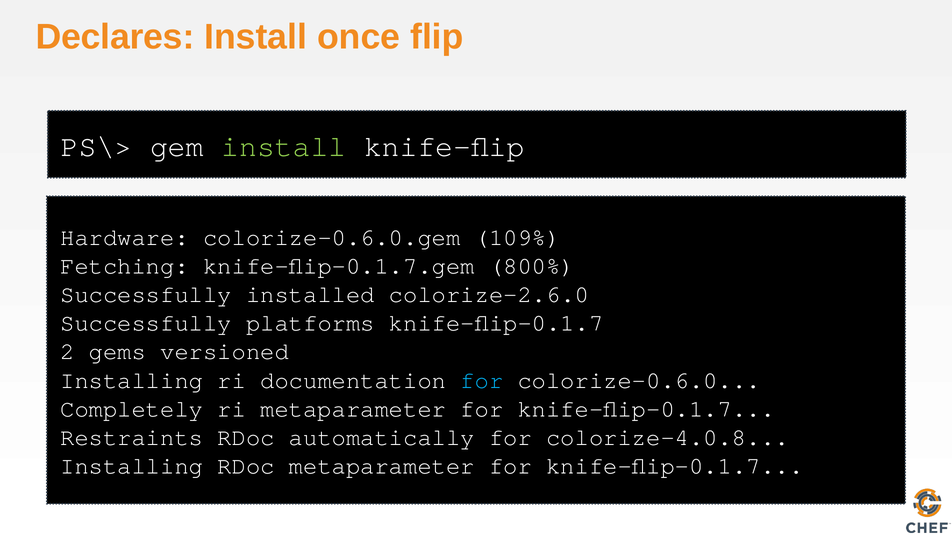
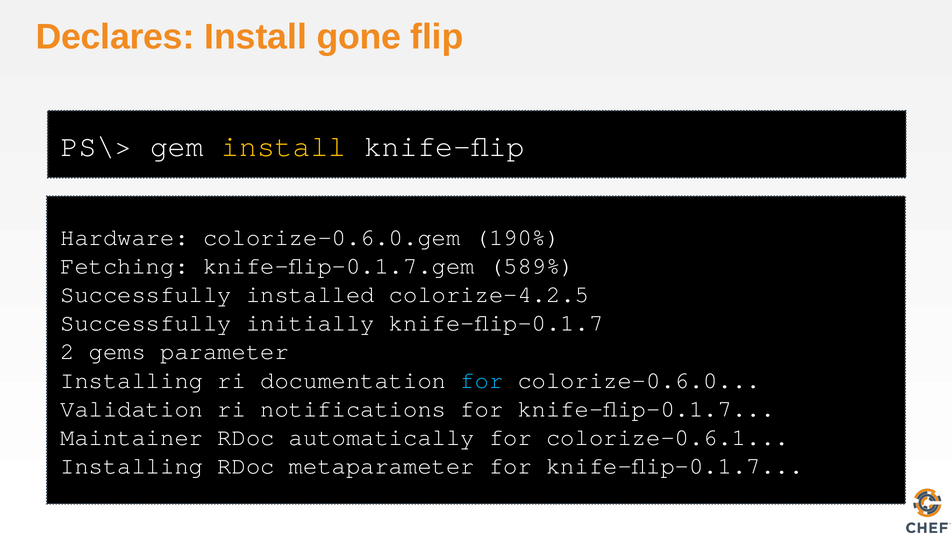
once: once -> gone (359, 37)
install colour: light green -> yellow (284, 146)
109%: 109% -> 190% (518, 238)
800%: 800% -> 589% (532, 266)
colorize-2.6.0: colorize-2.6.0 -> colorize-4.2.5 (489, 295)
platforms: platforms -> initially (310, 323)
versioned: versioned -> parameter (225, 352)
Completely: Completely -> Validation (132, 409)
ri metaparameter: metaparameter -> notifications (353, 409)
Restraints: Restraints -> Maintainer (132, 438)
colorize-4.0.8: colorize-4.0.8 -> colorize-0.6.1 (668, 438)
